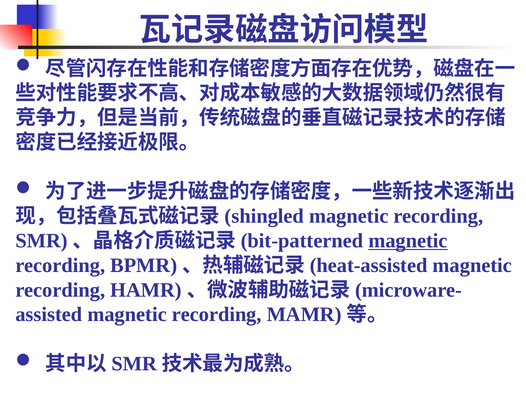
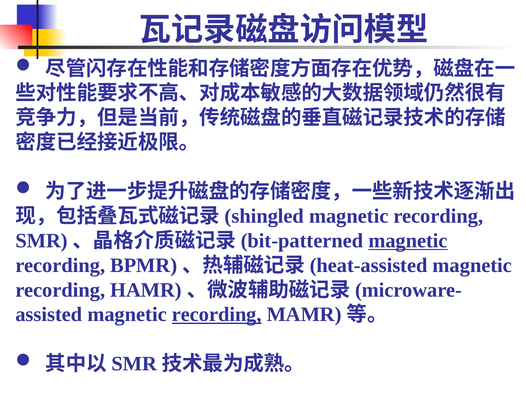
recording underline: none -> present (217, 314)
